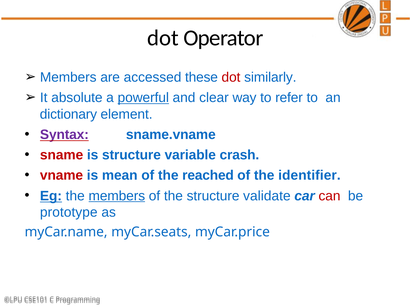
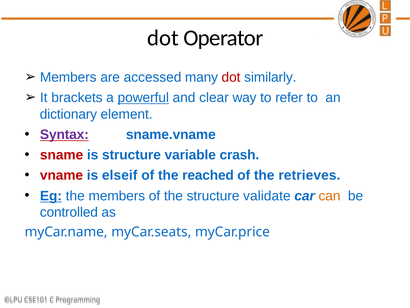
these: these -> many (201, 77)
absolute: absolute -> brackets (77, 98)
mean: mean -> elseif (120, 175)
identifier: identifier -> retrieves (309, 175)
members underline: present -> none (117, 196)
can colour: red -> orange (330, 196)
prototype: prototype -> controlled (69, 212)
